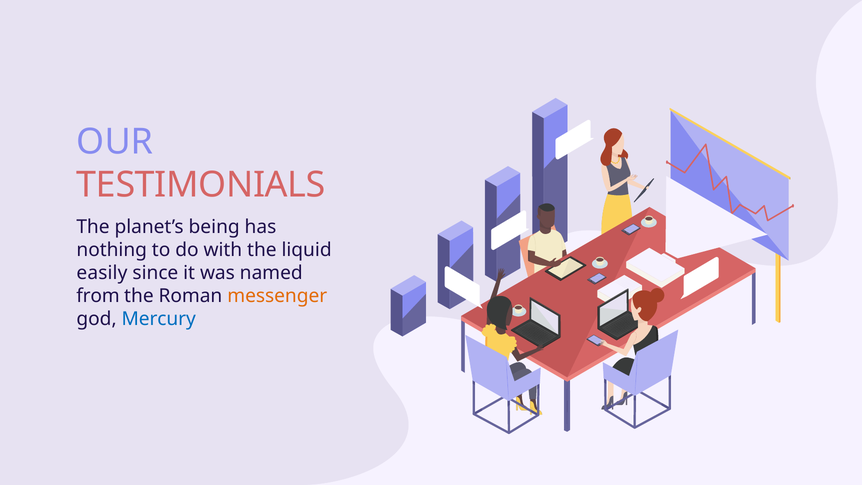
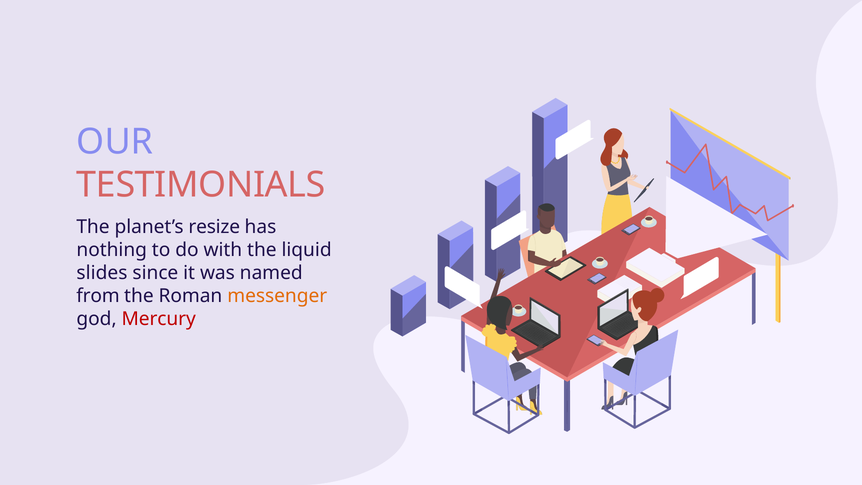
being: being -> resize (214, 227)
easily: easily -> slides (102, 273)
Mercury colour: blue -> red (159, 319)
